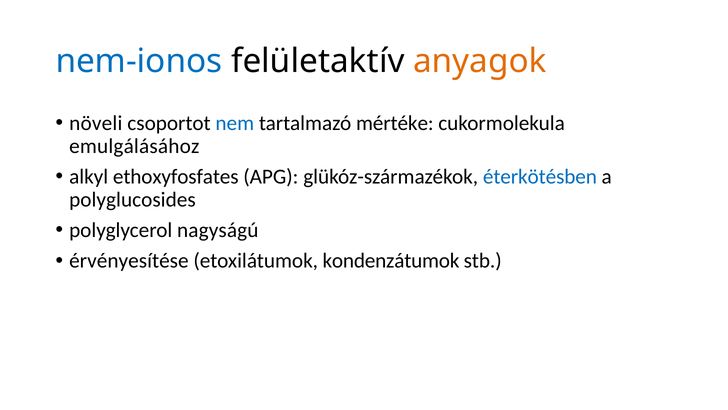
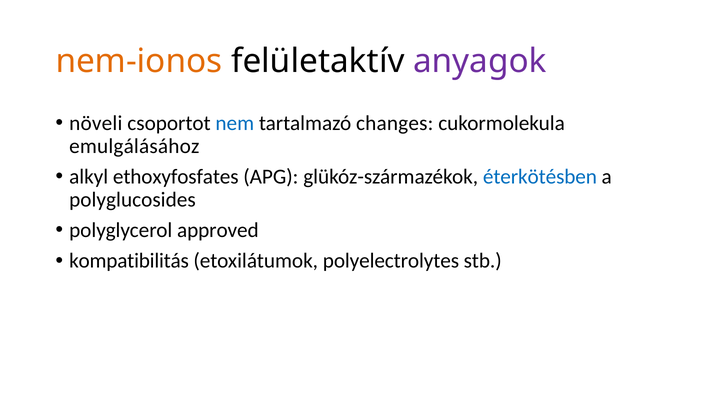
nem-ionos colour: blue -> orange (139, 61)
anyagok colour: orange -> purple (480, 61)
mértéke: mértéke -> changes (395, 123)
nagyságú: nagyságú -> approved (218, 230)
érvényesítése: érvényesítése -> kompatibilitás (129, 261)
kondenzátumok: kondenzátumok -> polyelectrolytes (391, 261)
